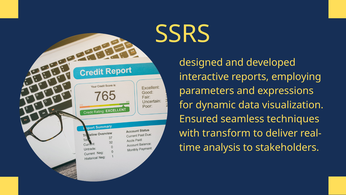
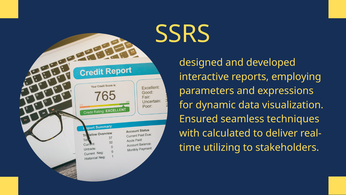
transform: transform -> calculated (226, 133)
analysis: analysis -> utilizing (222, 147)
